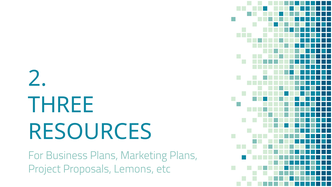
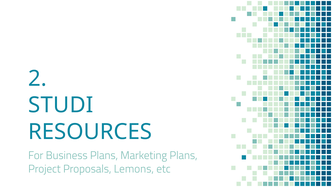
THREE: THREE -> STUDI (61, 105)
